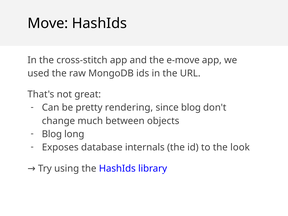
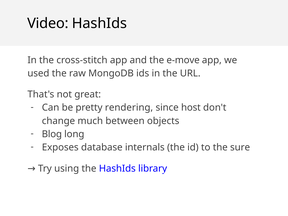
Move: Move -> Video (48, 23)
since blog: blog -> host (191, 108)
look: look -> sure (240, 147)
